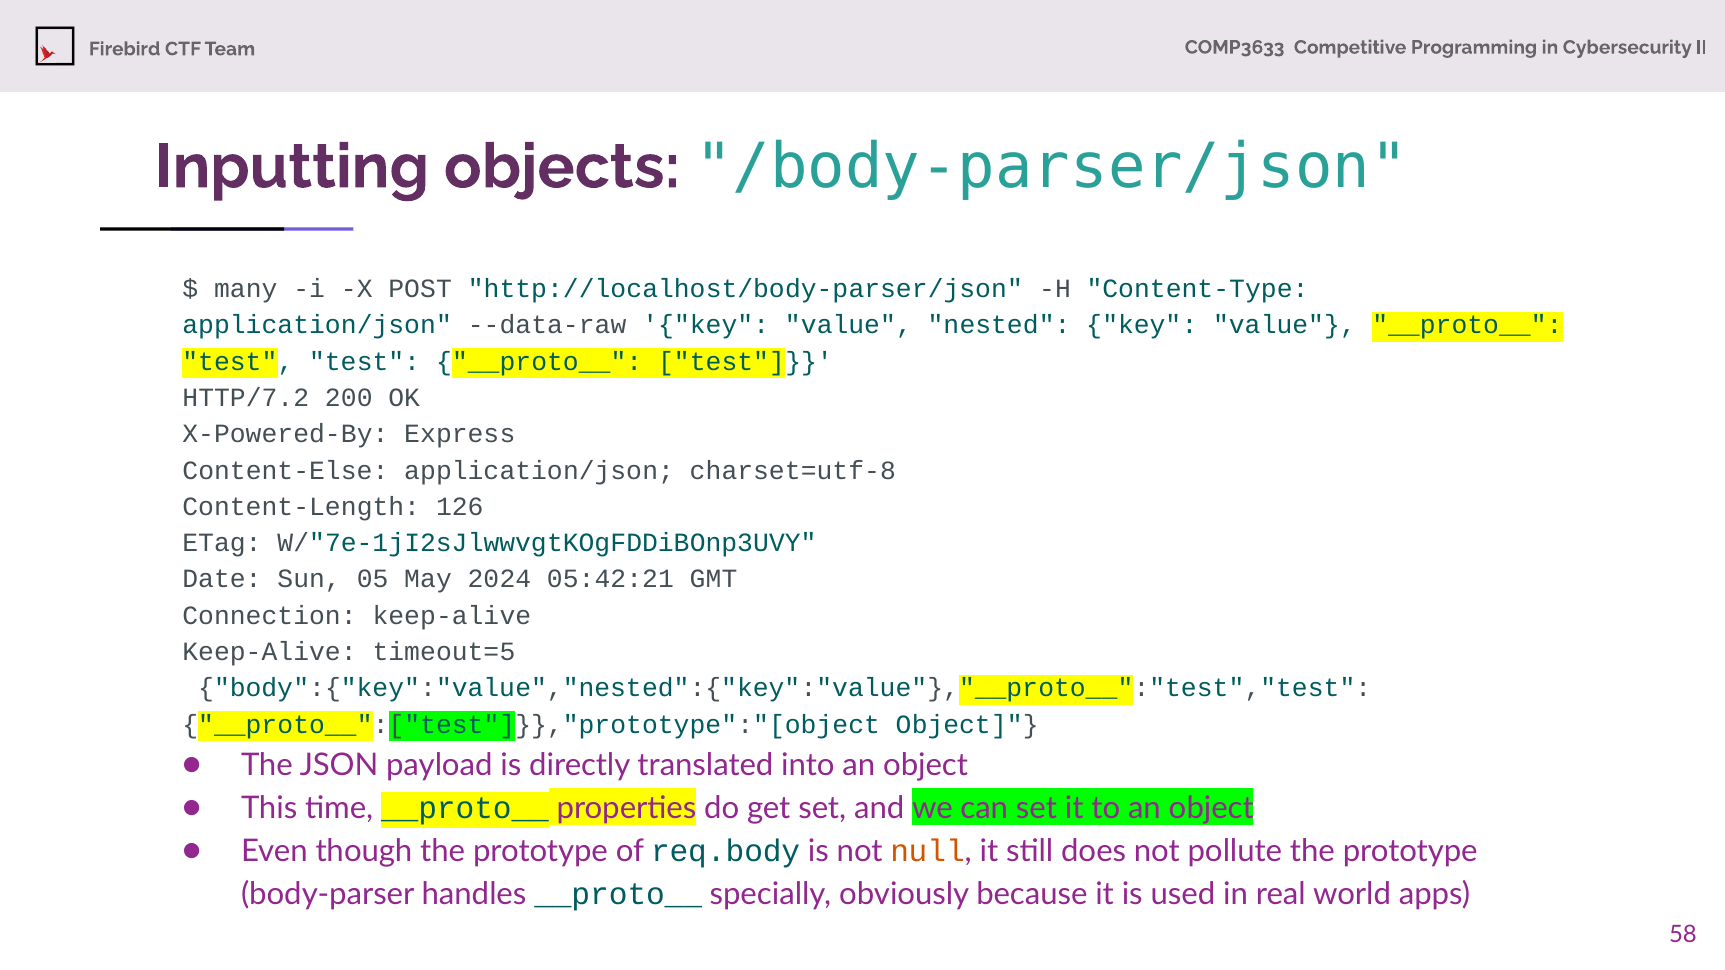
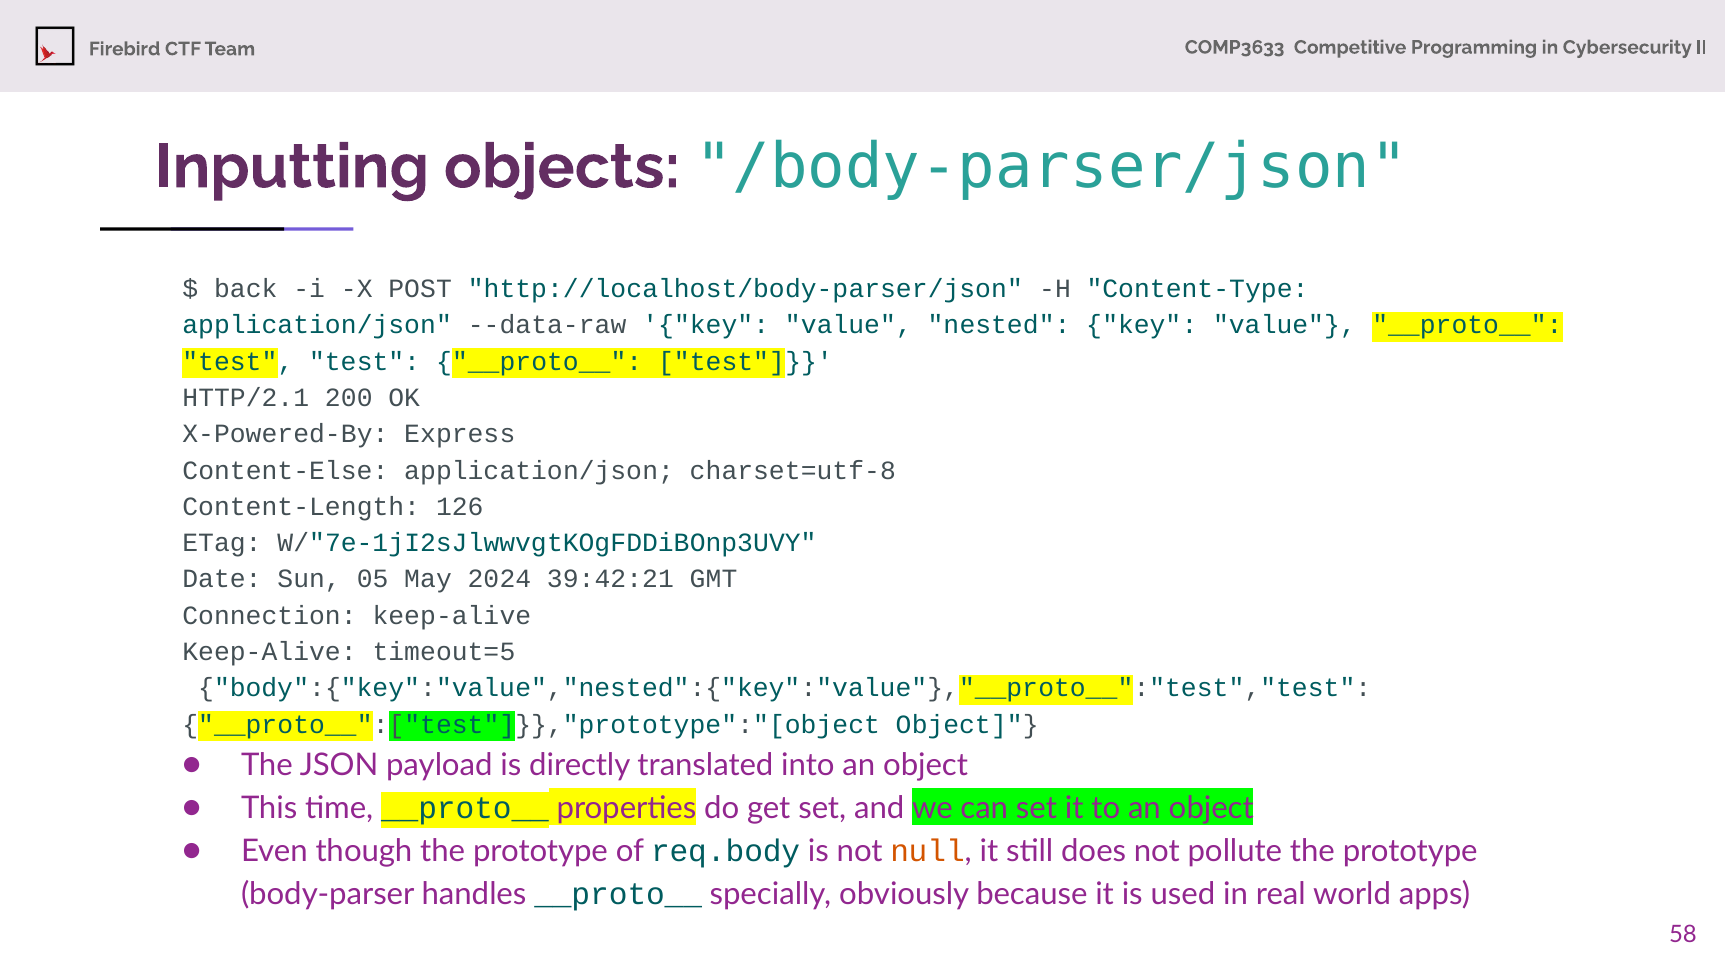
many: many -> back (246, 289)
HTTP/7.2: HTTP/7.2 -> HTTP/2.1 (246, 398)
05:42:21: 05:42:21 -> 39:42:21 (610, 580)
